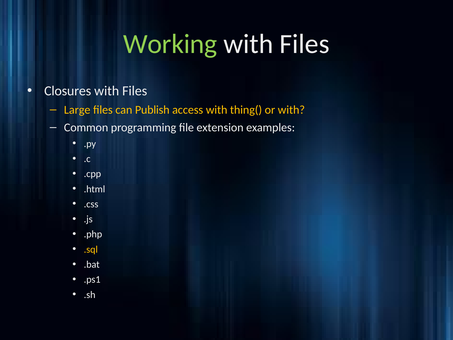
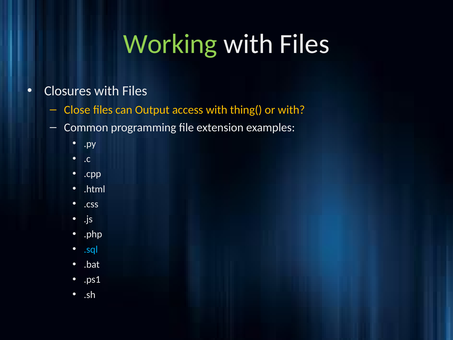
Large: Large -> Close (77, 110)
Publish: Publish -> Output (152, 110)
.sql colour: yellow -> light blue (91, 249)
